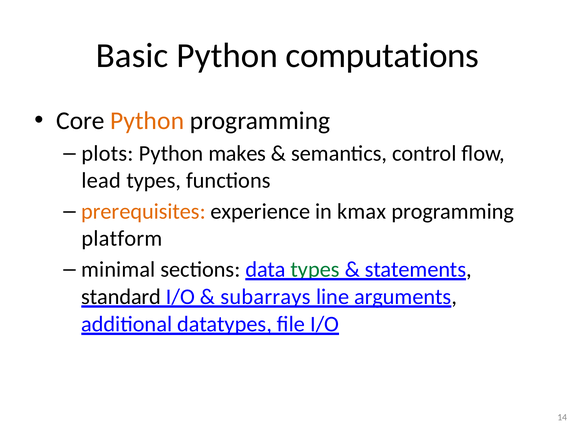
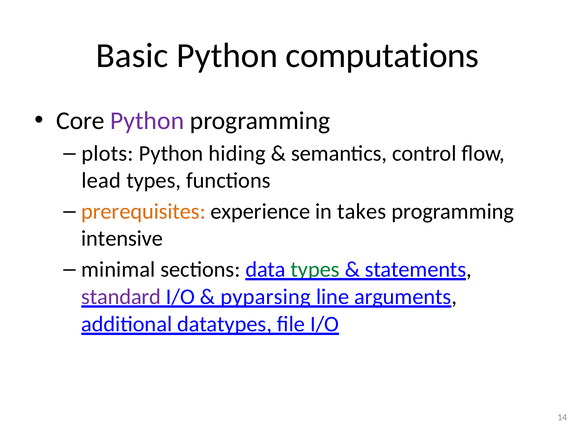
Python colour: orange -> purple (147, 121)
makes: makes -> hiding (237, 154)
kmax: kmax -> takes (362, 212)
platform: platform -> intensive (122, 238)
standard colour: black -> purple (121, 297)
subarrays: subarrays -> pyparsing (266, 297)
